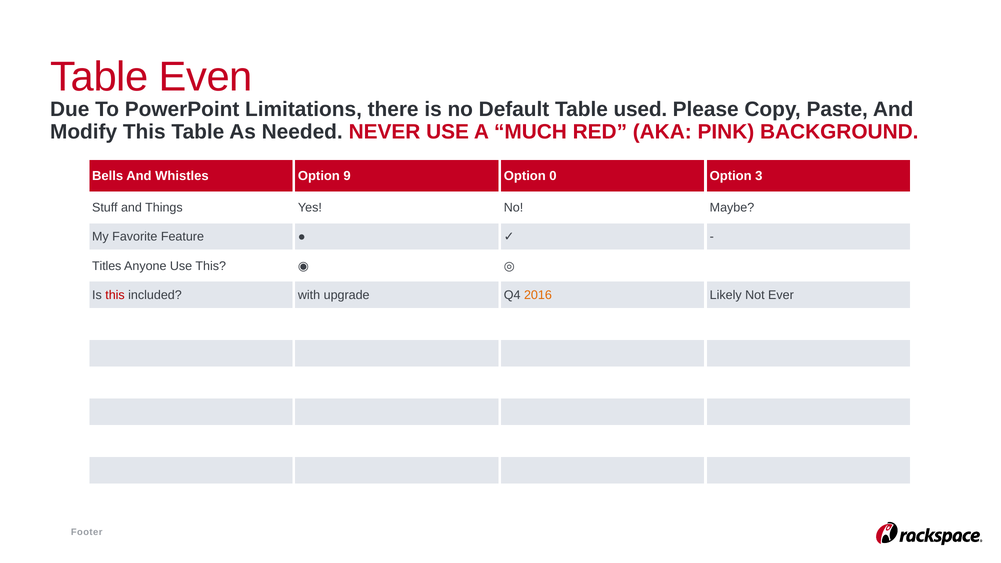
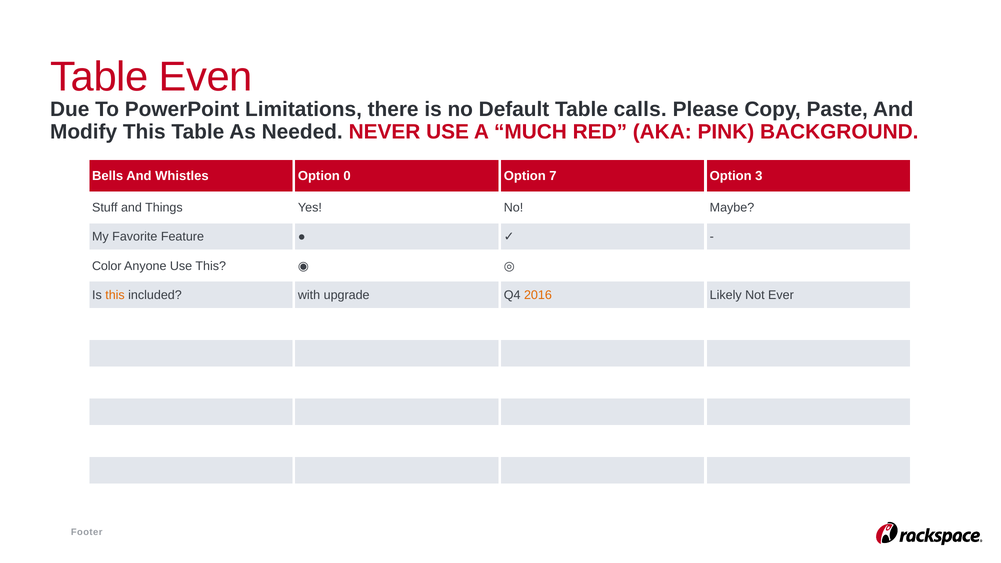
used: used -> calls (640, 110)
9: 9 -> 0 (347, 176)
0: 0 -> 7 (553, 176)
Titles: Titles -> Color (107, 266)
this colour: red -> orange (115, 295)
